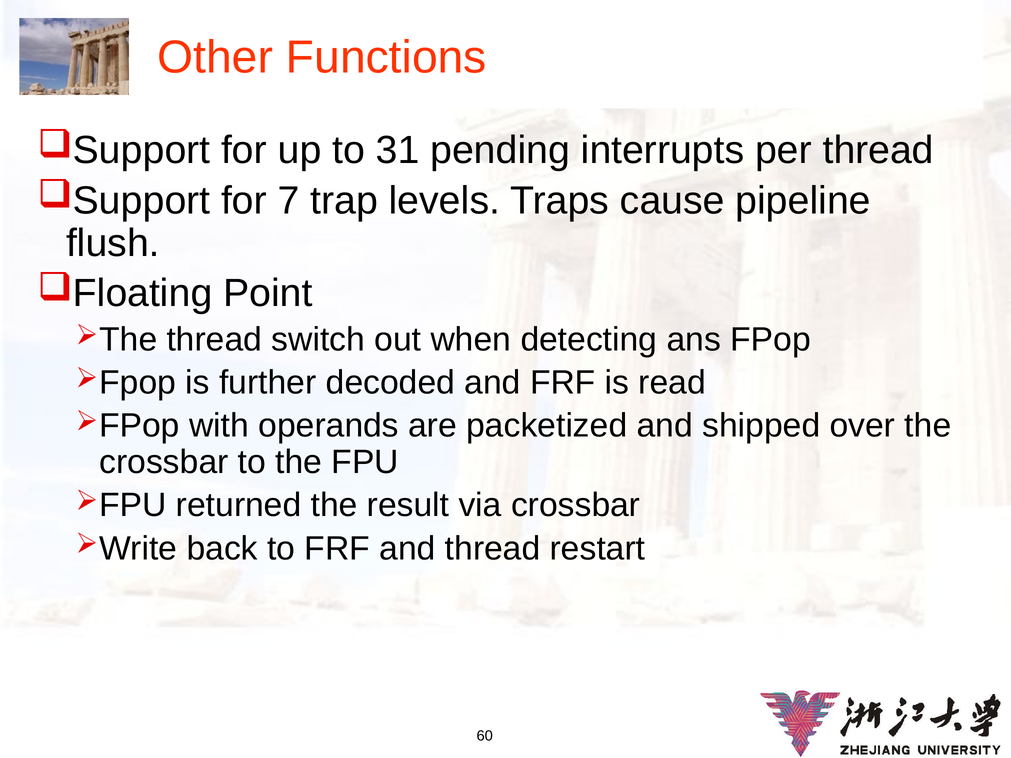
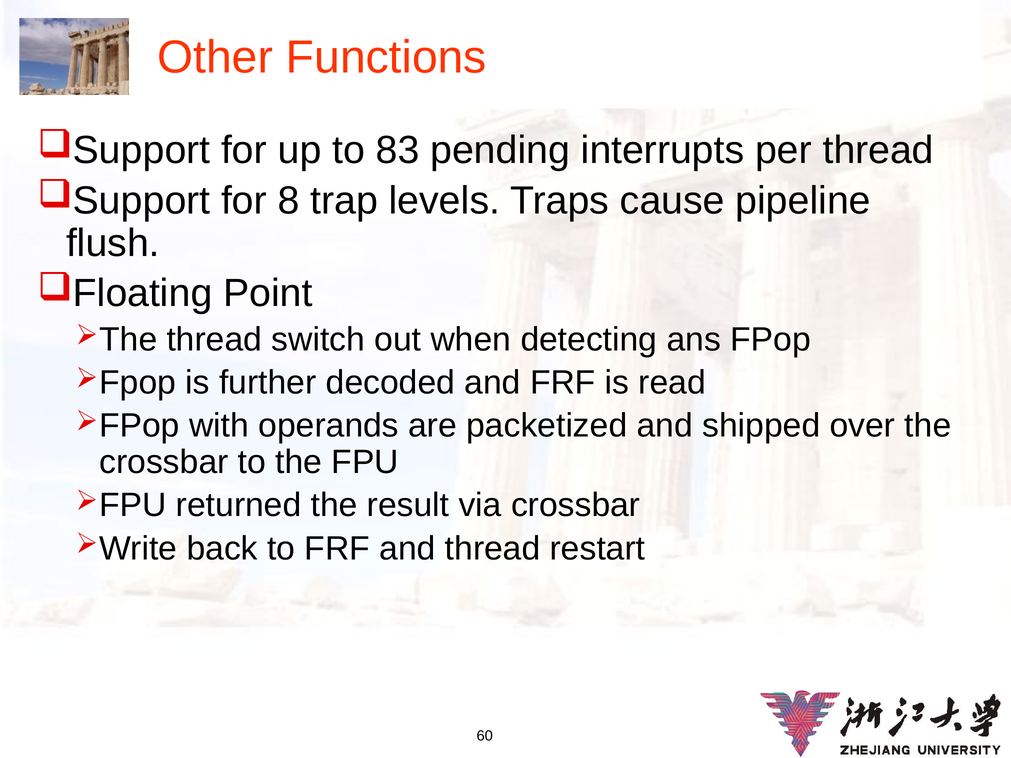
31: 31 -> 83 (398, 150)
7: 7 -> 8 (289, 201)
